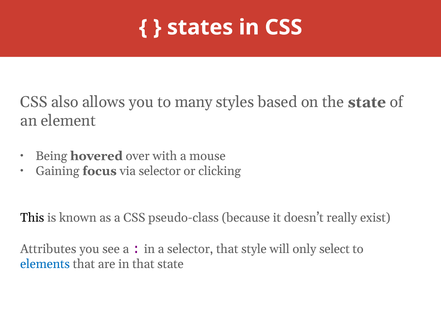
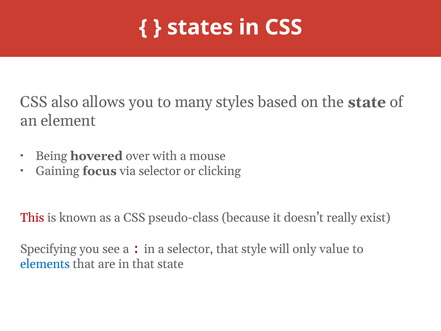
This colour: black -> red (32, 217)
Attributes: Attributes -> Specifying (48, 249)
select: select -> value (334, 249)
